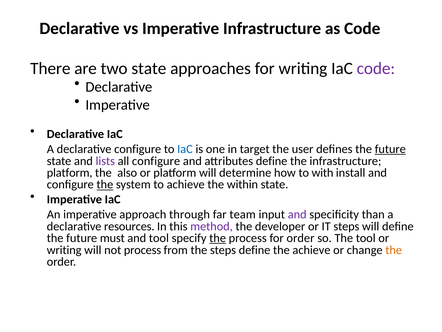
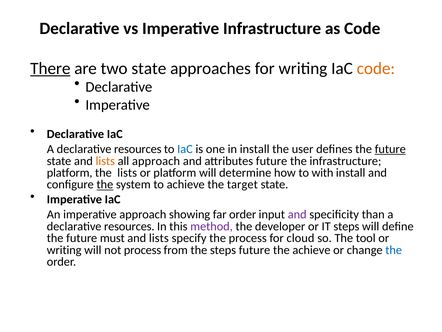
There underline: none -> present (50, 68)
code colour: purple -> orange (376, 68)
configure: configure -> resources (138, 149)
in target: target -> install (255, 149)
lists colour: purple -> orange (105, 161)
all configure: configure -> approach (156, 161)
attributes define: define -> future (272, 161)
the also: also -> lists (127, 173)
within: within -> target (242, 184)
through: through -> showing (190, 214)
far team: team -> order (243, 214)
tool: tool -> lists (159, 238)
the underline: present -> none (218, 238)
for order: order -> cloud (300, 238)
steps define: define -> future (254, 250)
the colour: orange -> blue (394, 250)
